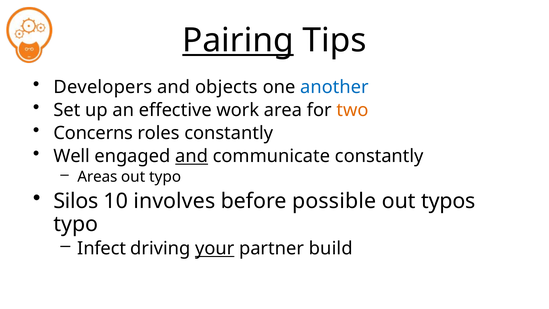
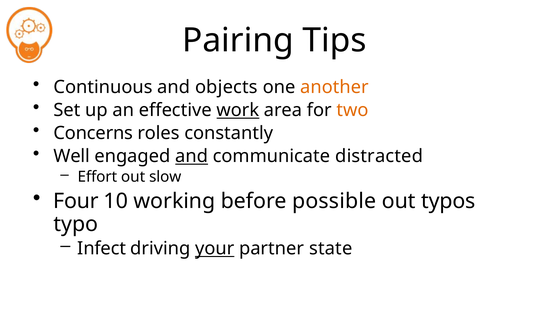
Pairing underline: present -> none (238, 40)
Developers: Developers -> Continuous (103, 87)
another colour: blue -> orange (335, 87)
work underline: none -> present (238, 110)
communicate constantly: constantly -> distracted (379, 156)
Areas: Areas -> Effort (97, 177)
out typo: typo -> slow (165, 177)
Silos: Silos -> Four (76, 201)
involves: involves -> working (174, 201)
build: build -> state (331, 248)
